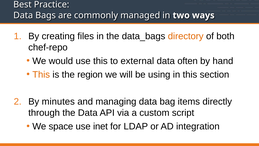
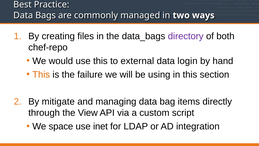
directory colour: orange -> purple (186, 36)
often: often -> login (187, 61)
region: region -> failure (90, 74)
minutes: minutes -> mitigate (58, 101)
the Data: Data -> View (88, 113)
